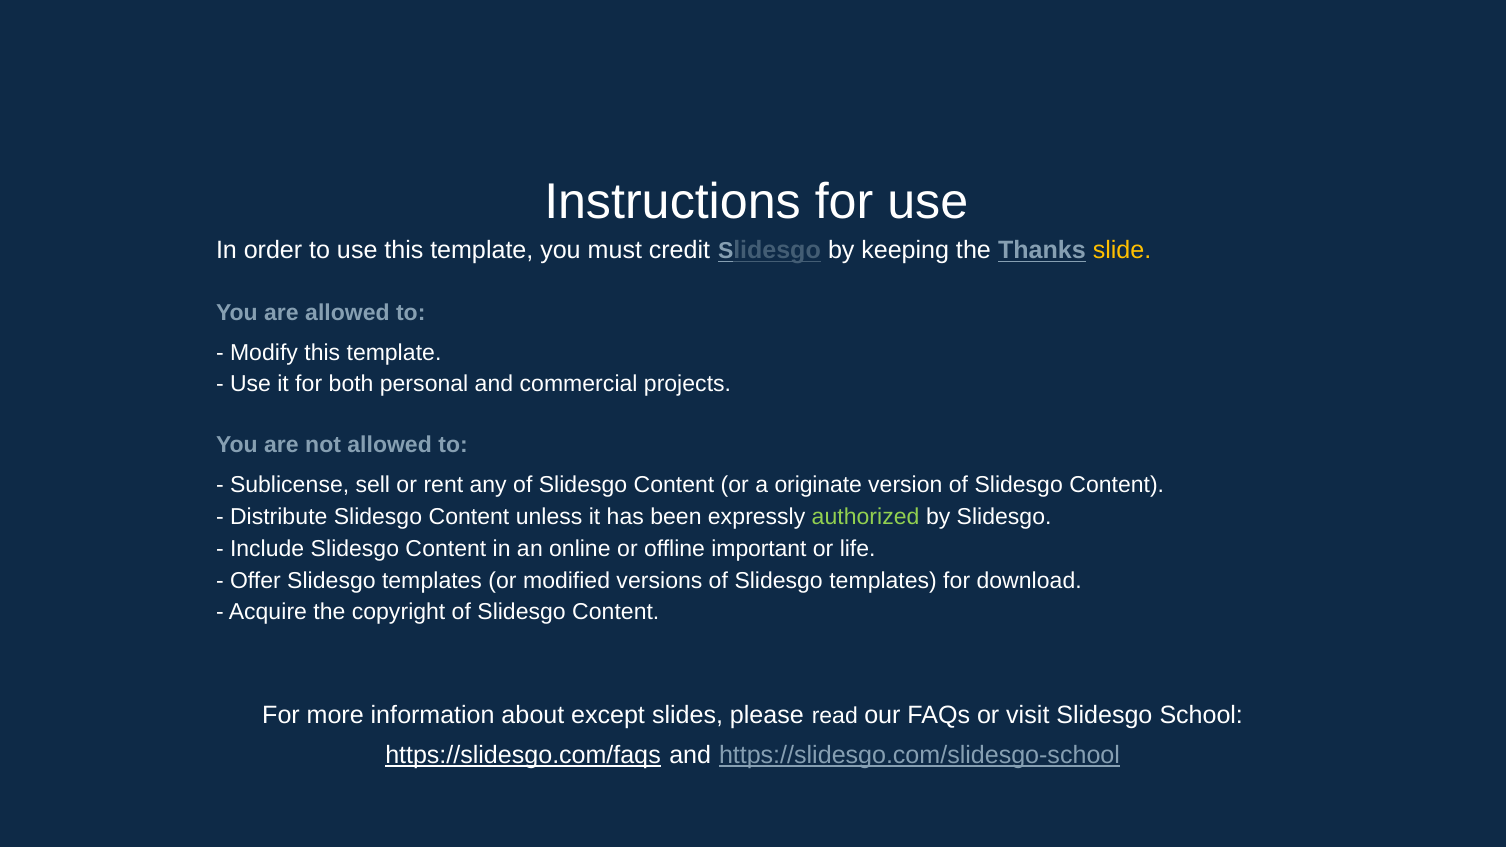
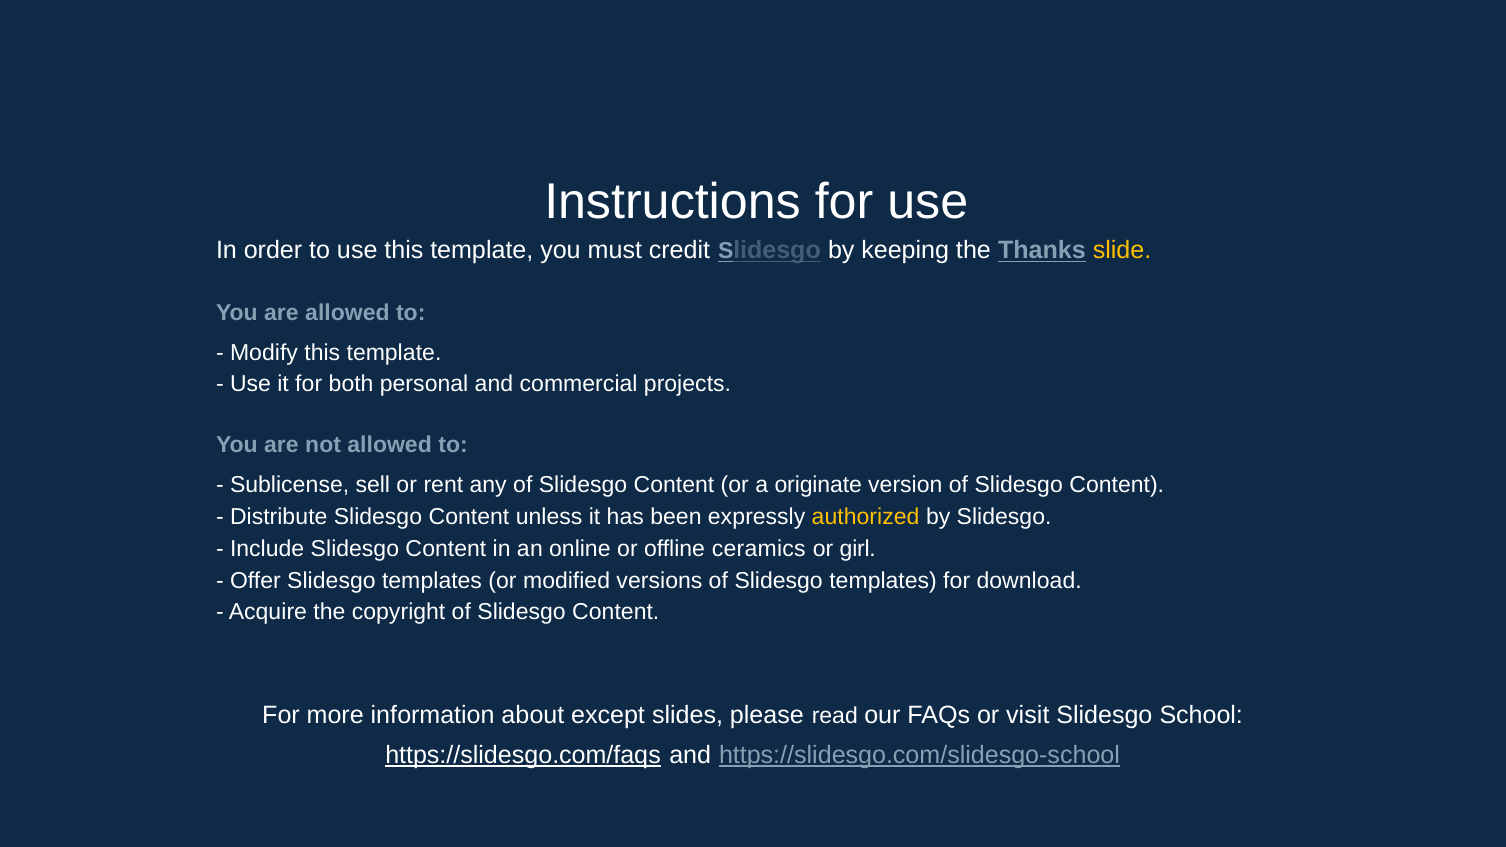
authorized colour: light green -> yellow (866, 517)
important: important -> ceramics (759, 549)
life: life -> girl (858, 549)
